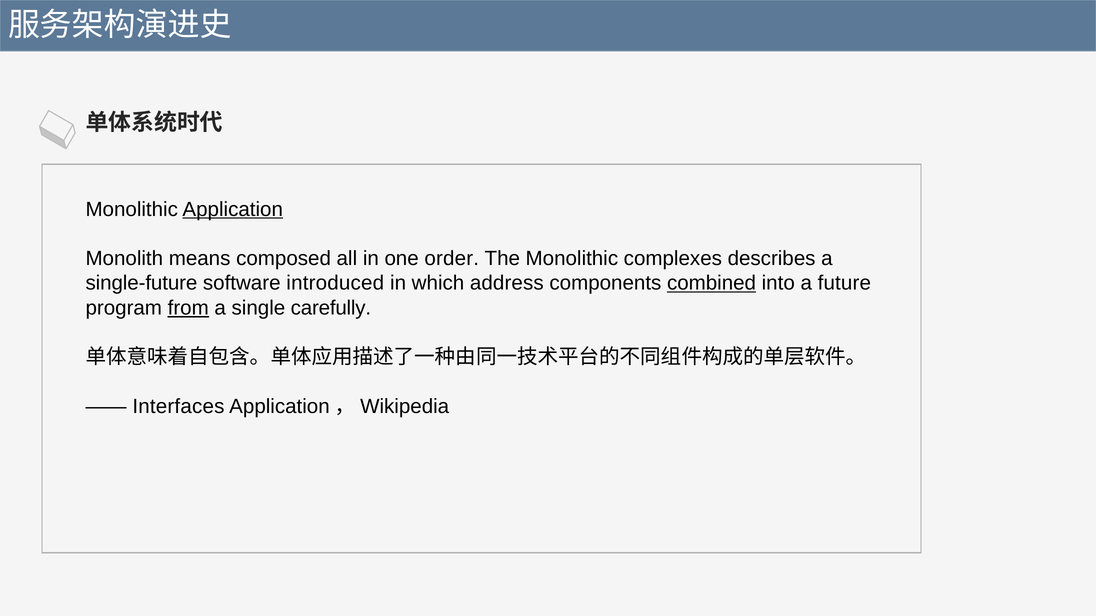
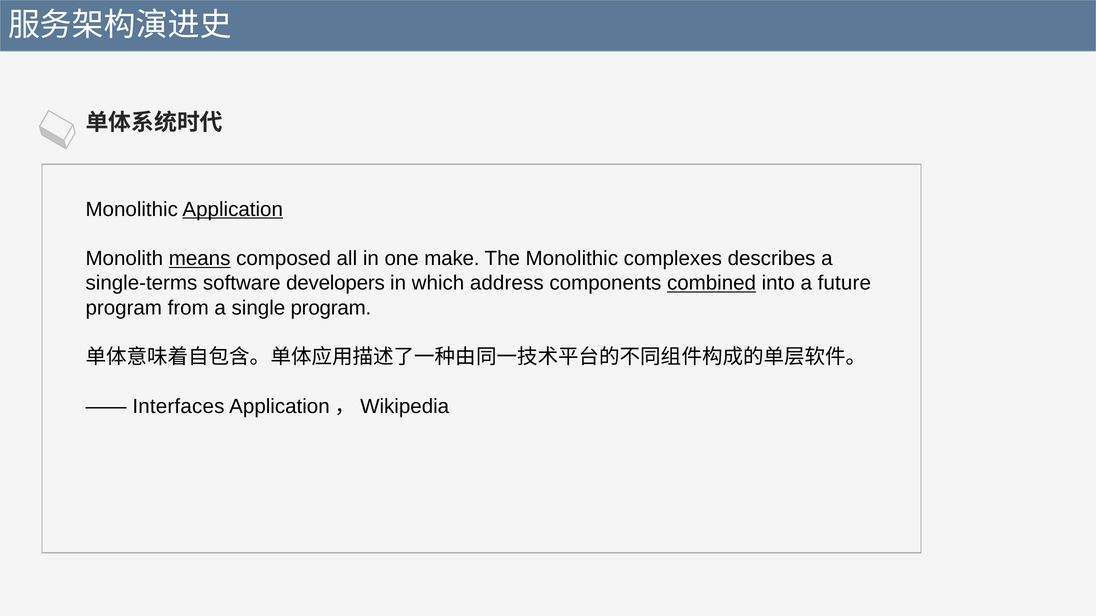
means underline: none -> present (200, 259)
order: order -> make (452, 259)
single-future: single-future -> single-terms (141, 283)
introduced: introduced -> developers (335, 283)
from underline: present -> none (188, 308)
single carefully: carefully -> program (331, 308)
